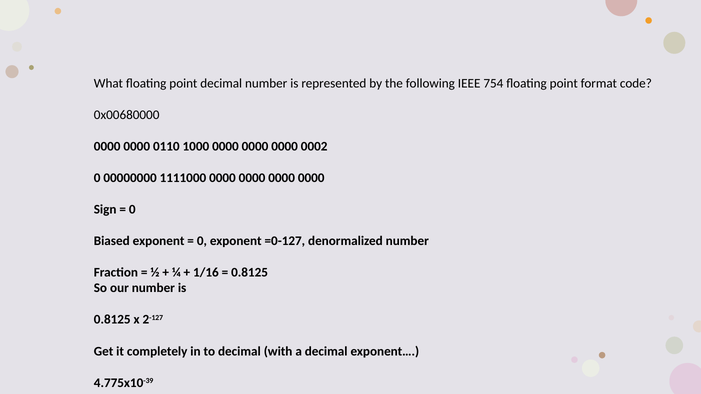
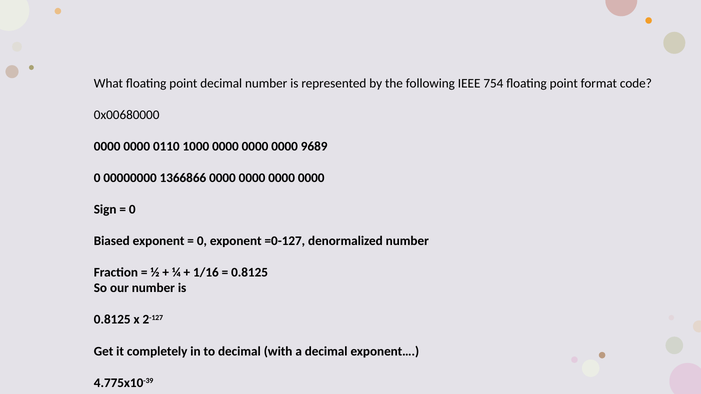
0002: 0002 -> 9689 (314, 146)
1111000: 1111000 -> 1366866 (183, 178)
